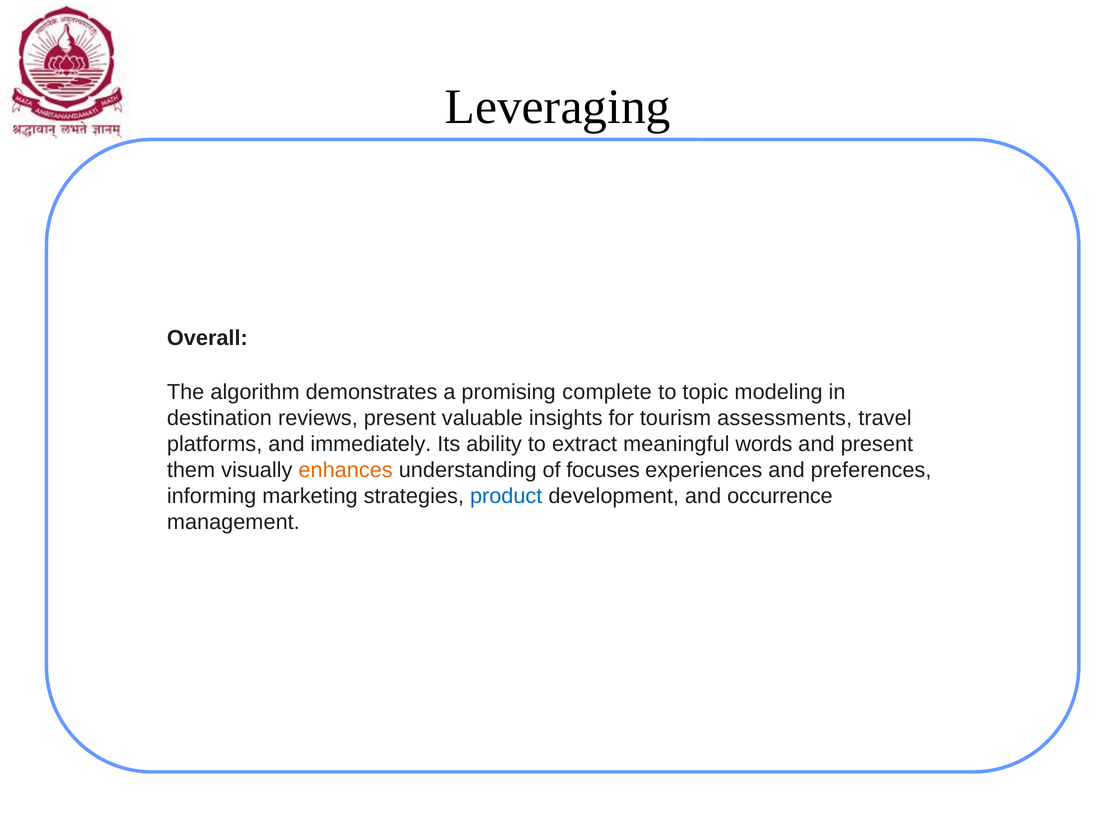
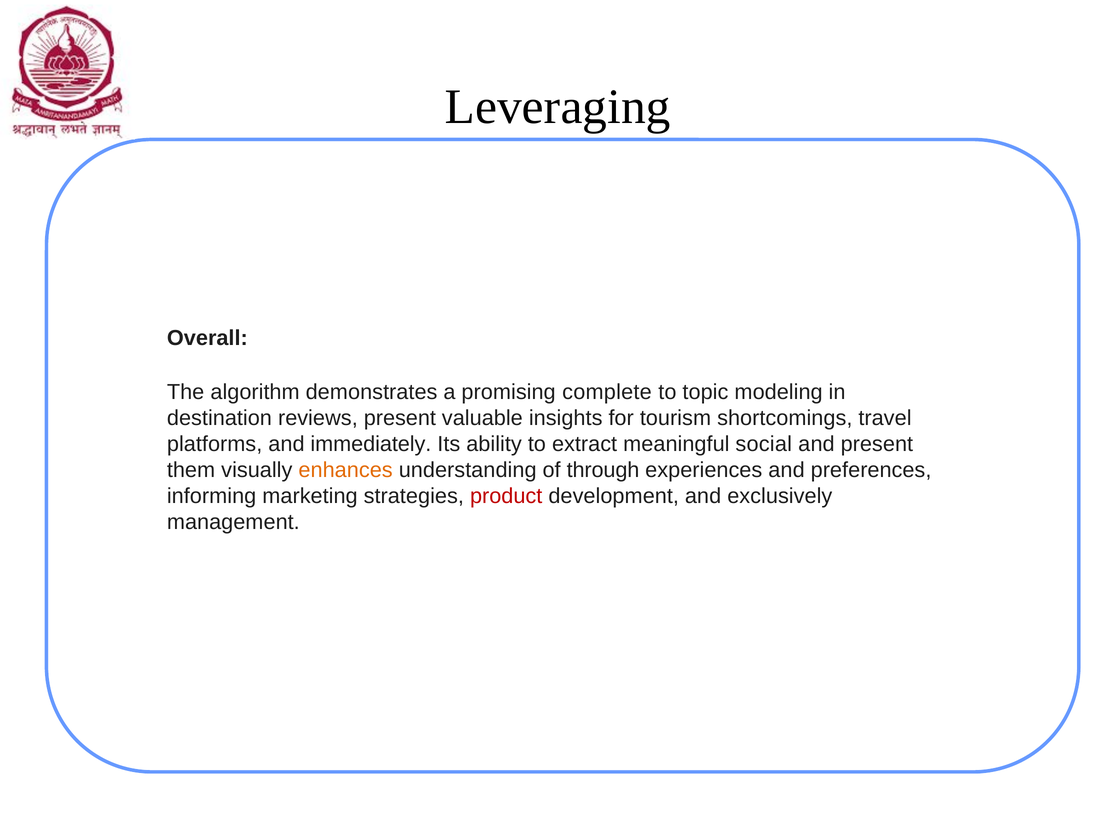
assessments: assessments -> shortcomings (785, 418)
words: words -> social (764, 444)
focuses: focuses -> through (603, 470)
product colour: blue -> red (506, 496)
occurrence: occurrence -> exclusively (780, 496)
